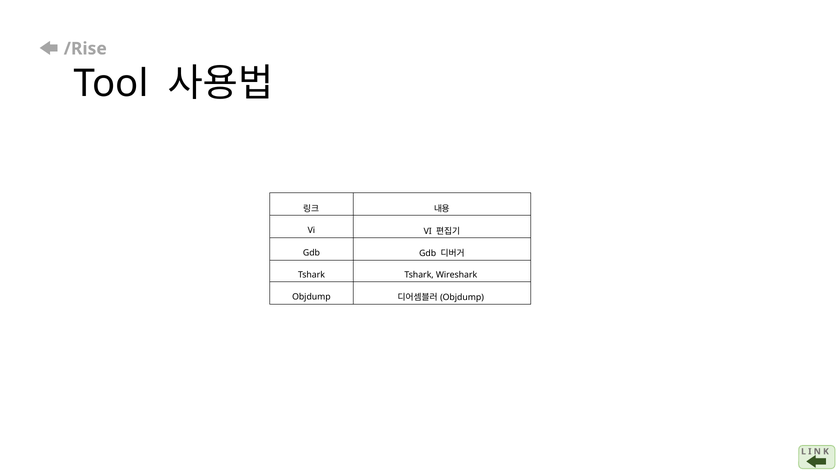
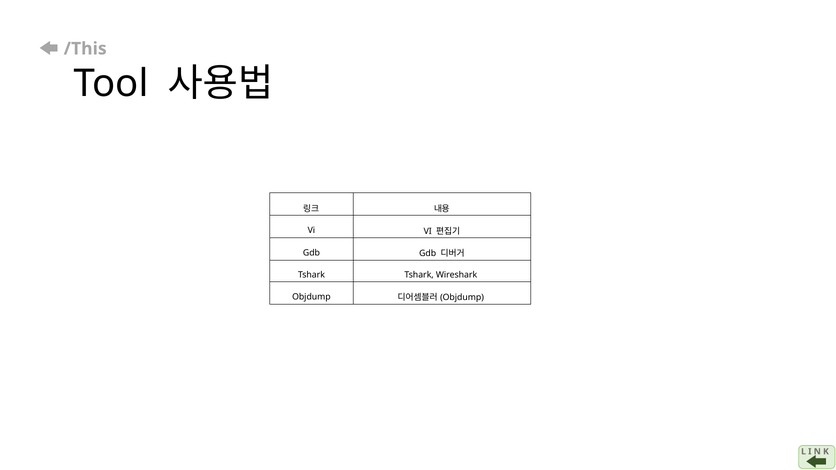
/Rise: /Rise -> /This (85, 49)
